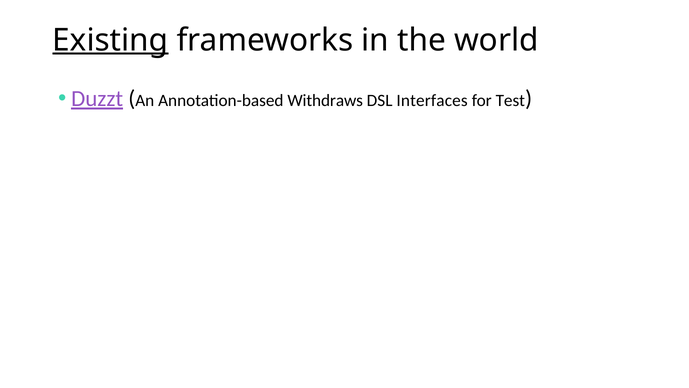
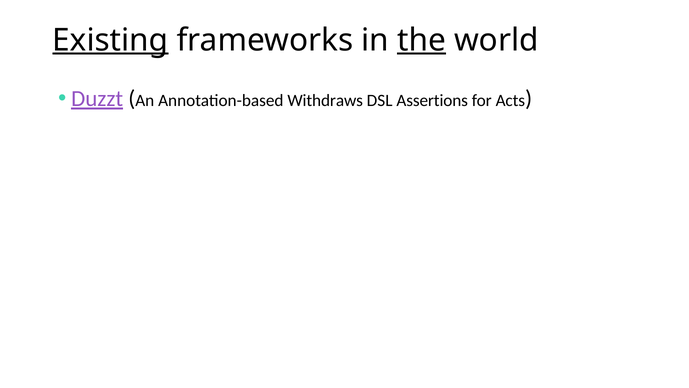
the underline: none -> present (422, 40)
Interfaces: Interfaces -> Assertions (432, 100)
Test: Test -> Acts (510, 100)
